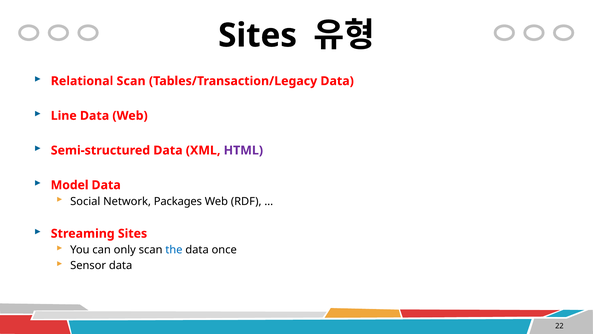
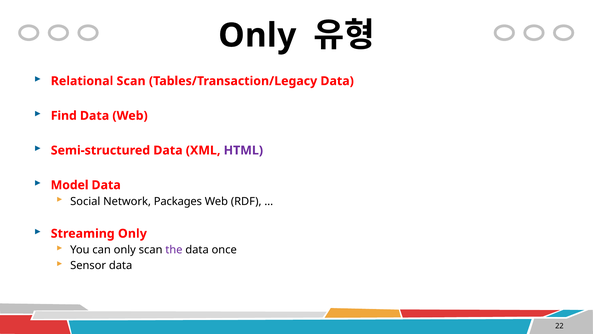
Sites: Sites -> Only (257, 35)
Line: Line -> Find (64, 116)
Streaming Sites: Sites -> Only (132, 233)
the colour: blue -> purple (174, 250)
